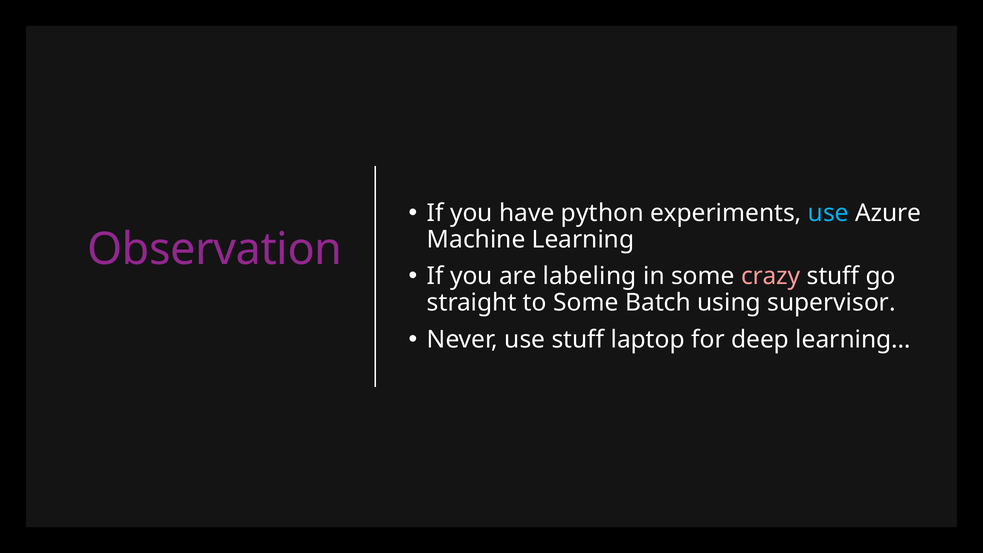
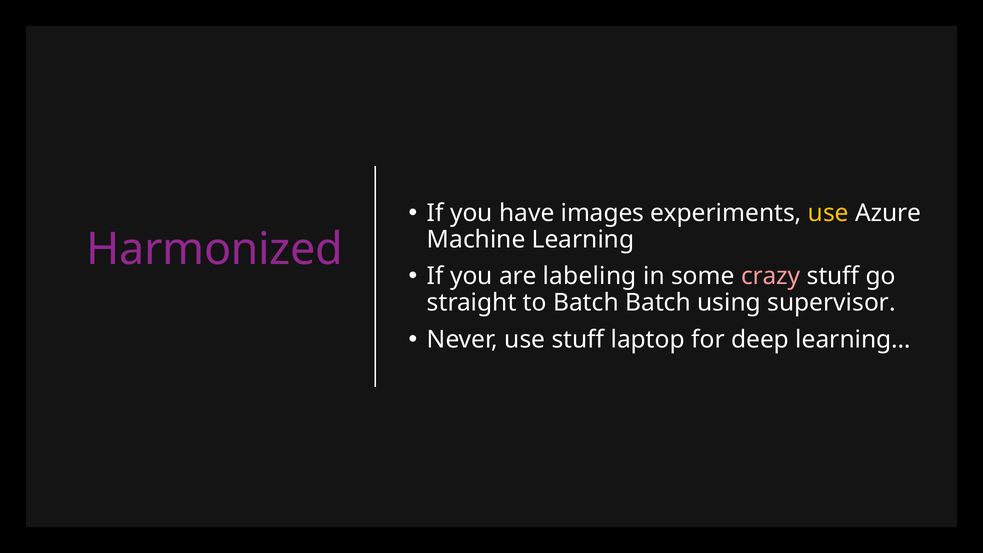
python: python -> images (602, 213)
use colour: light blue -> yellow (828, 213)
Observation: Observation -> Harmonized (215, 249)
to Some: Some -> Batch (586, 303)
